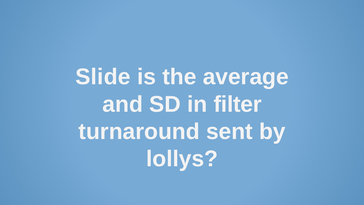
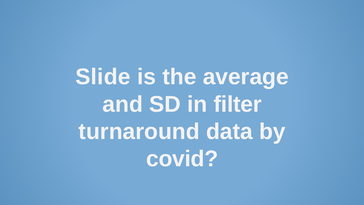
sent: sent -> data (229, 131)
lollys: lollys -> covid (182, 159)
